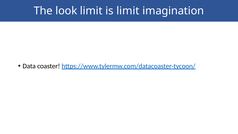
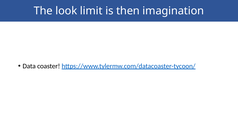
is limit: limit -> then (128, 11)
